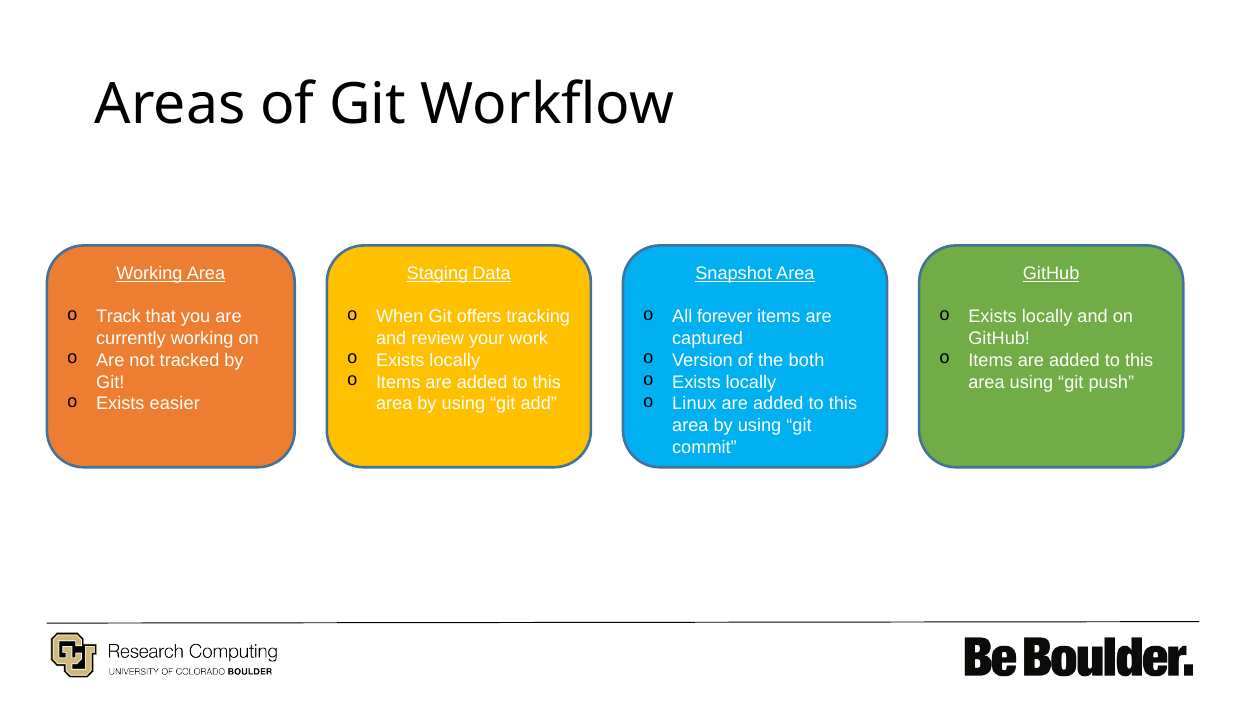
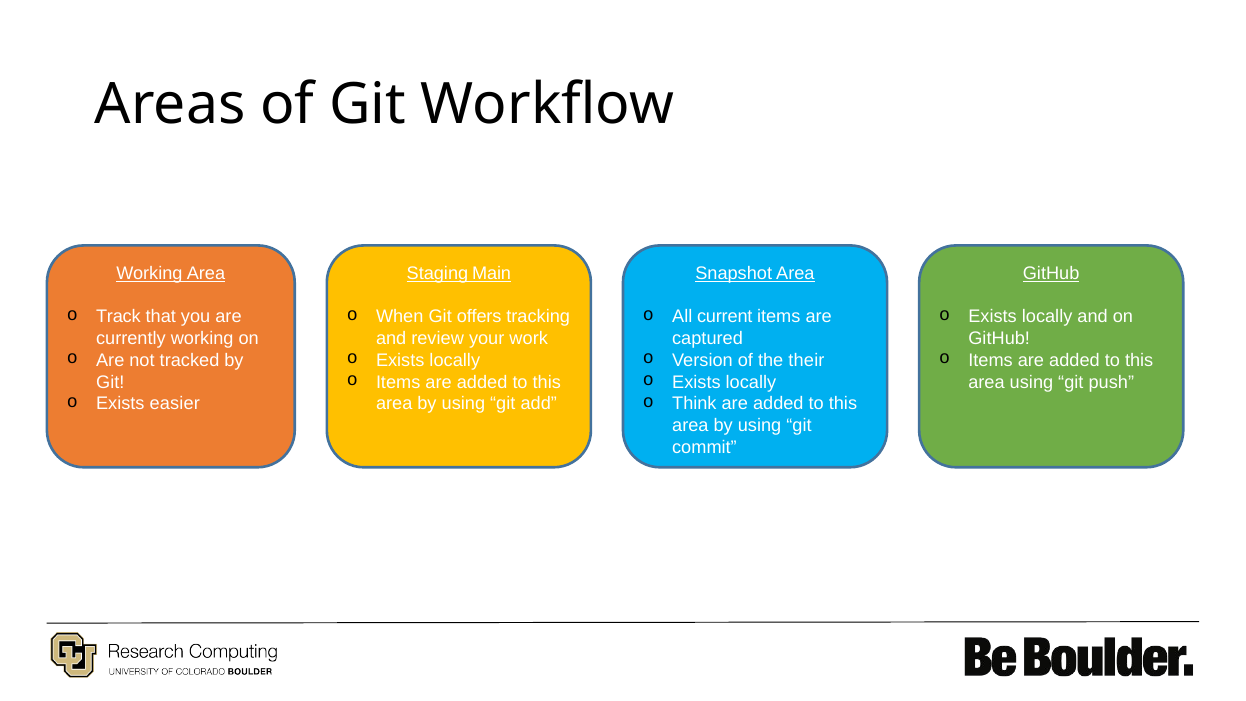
Data: Data -> Main (492, 273)
forever: forever -> current (725, 317)
both: both -> their (806, 360)
Linux: Linux -> Think (694, 404)
